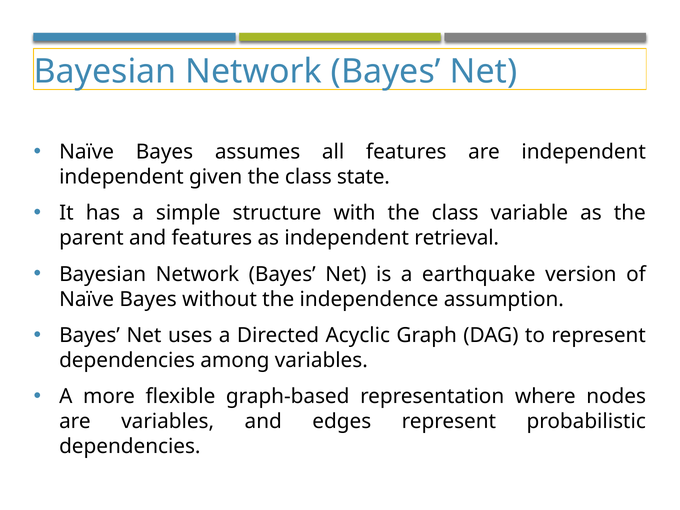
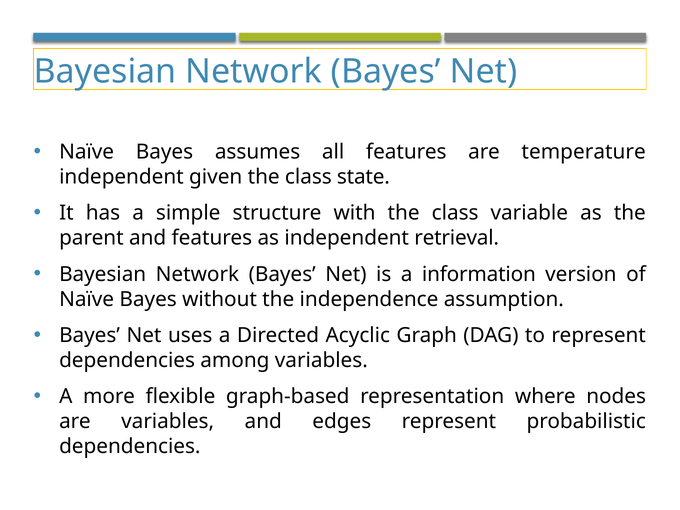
are independent: independent -> temperature (584, 152)
earthquake: earthquake -> information (479, 274)
